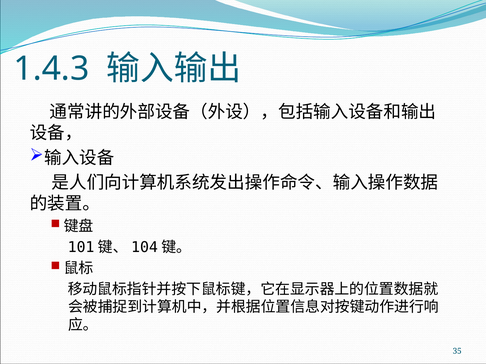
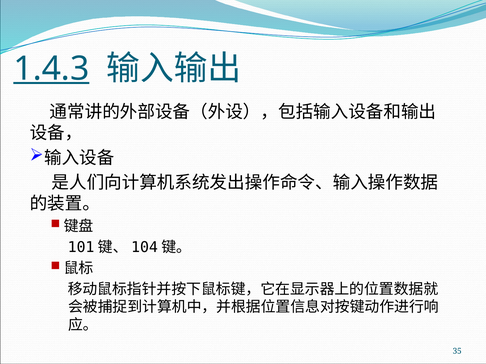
1.4.3 underline: none -> present (51, 69)
